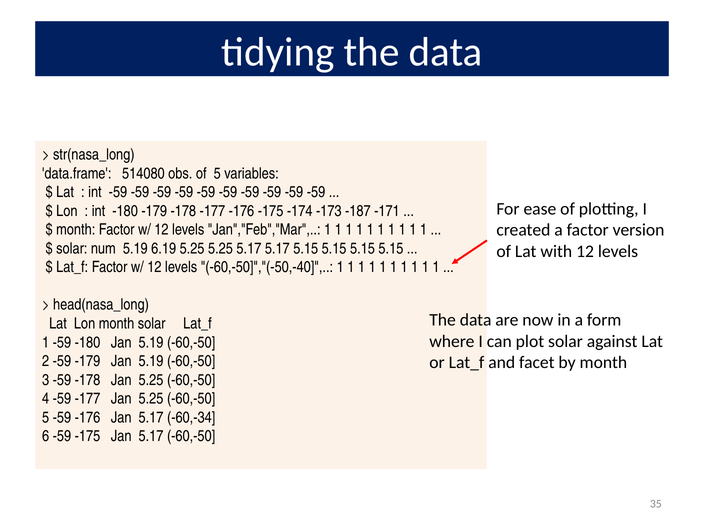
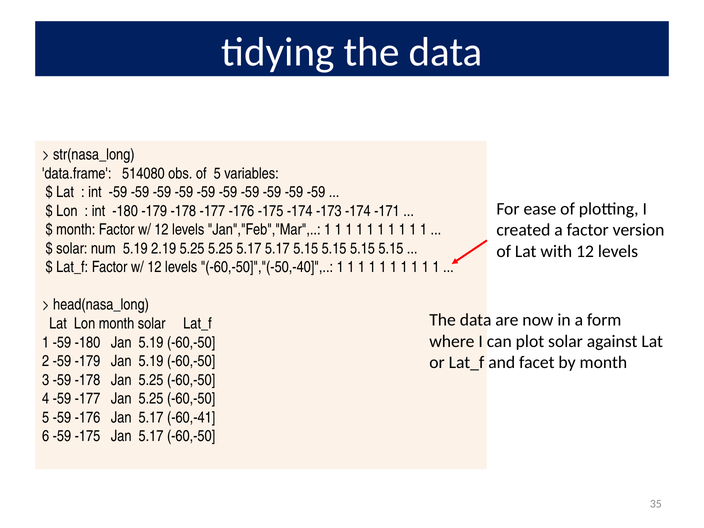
-173 -187: -187 -> -174 (358, 211)
6.19: 6.19 -> 2.19 (164, 249)
-60,-34: -60,-34 -> -60,-41 (191, 417)
